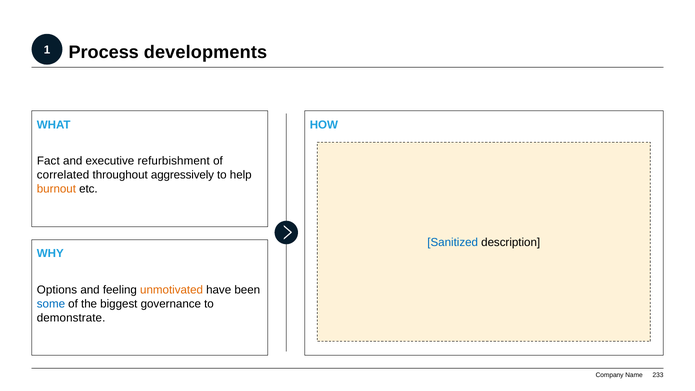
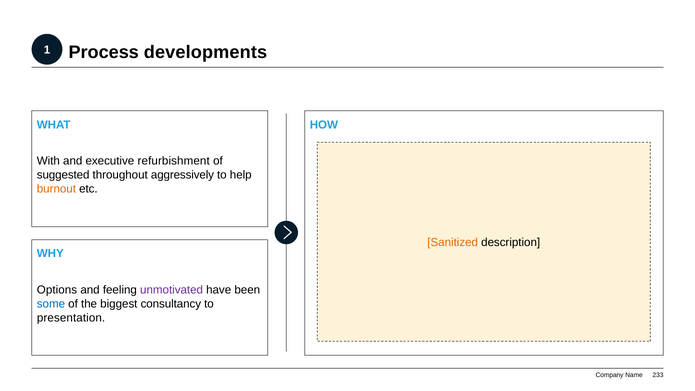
Fact: Fact -> With (48, 161)
correlated: correlated -> suggested (63, 175)
Sanitized colour: blue -> orange (453, 242)
unmotivated colour: orange -> purple (172, 290)
governance: governance -> consultancy (171, 304)
demonstrate: demonstrate -> presentation (71, 318)
